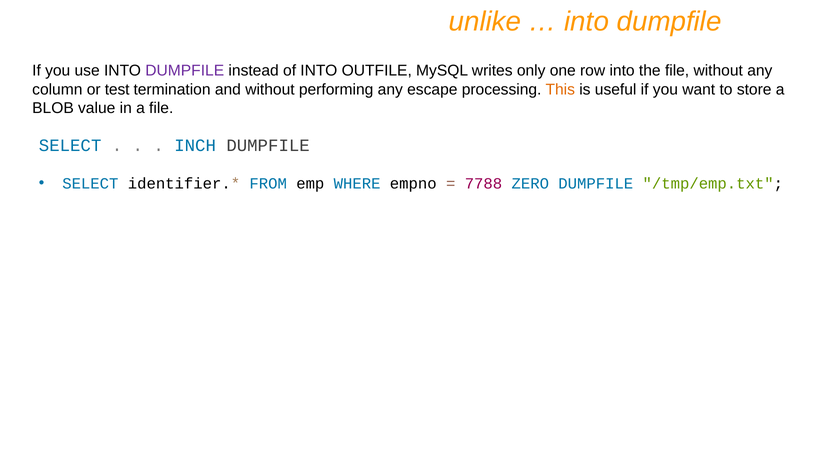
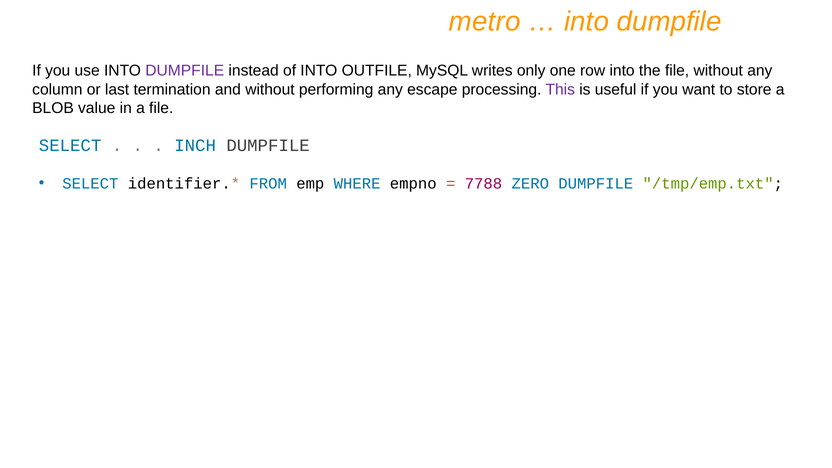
unlike: unlike -> metro (485, 22)
test: test -> last (117, 89)
This colour: orange -> purple (560, 89)
